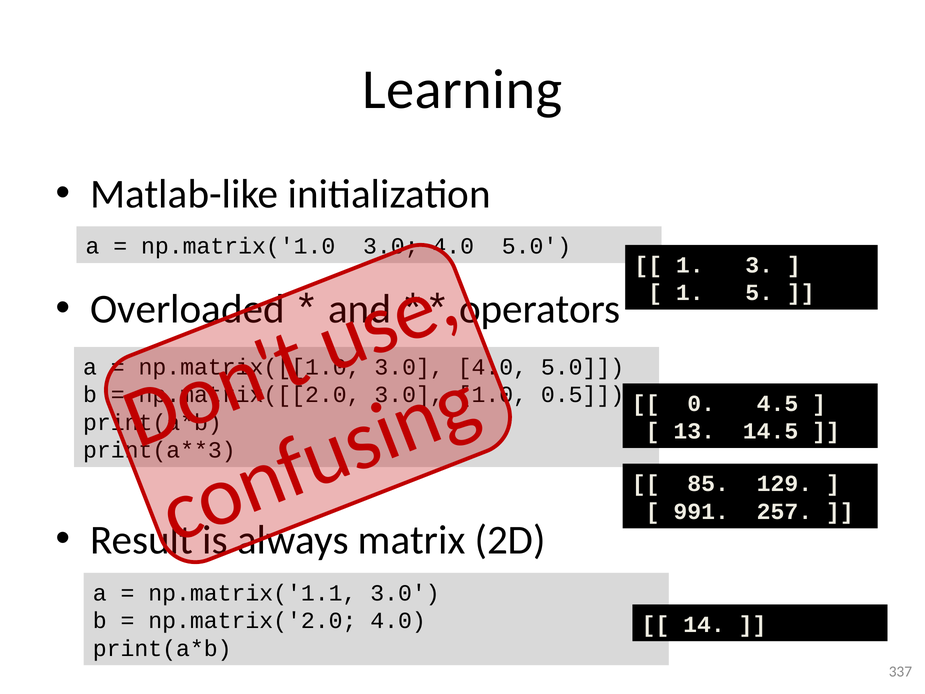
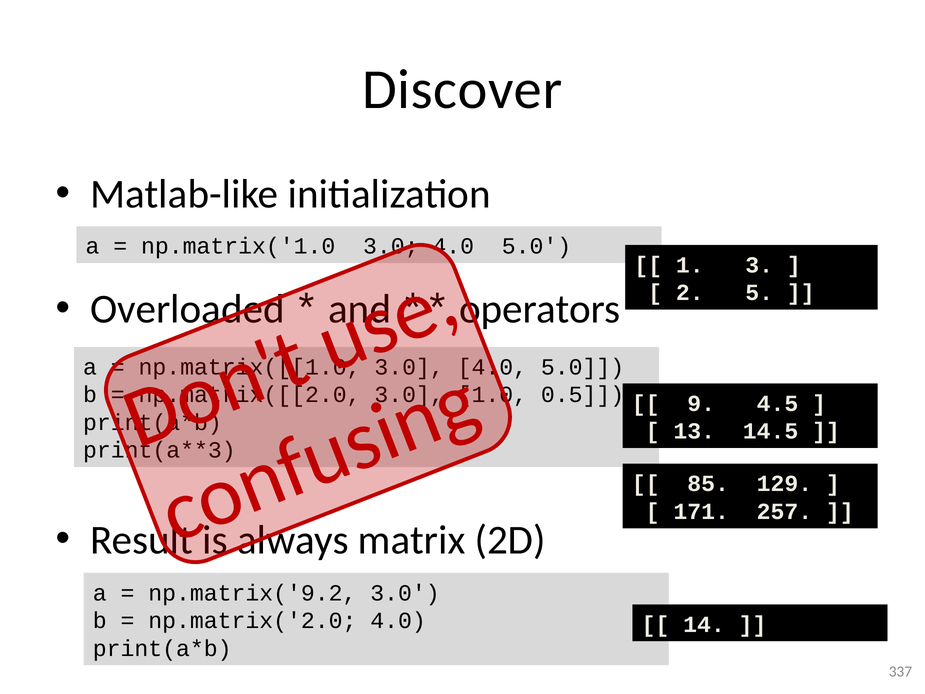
Learning: Learning -> Discover (462, 90)
1: 1 -> 2 (690, 293)
0: 0 -> 9 (701, 403)
991: 991 -> 171 (701, 511)
np.matrix('1.1: np.matrix('1.1 -> np.matrix('9.2 (252, 593)
